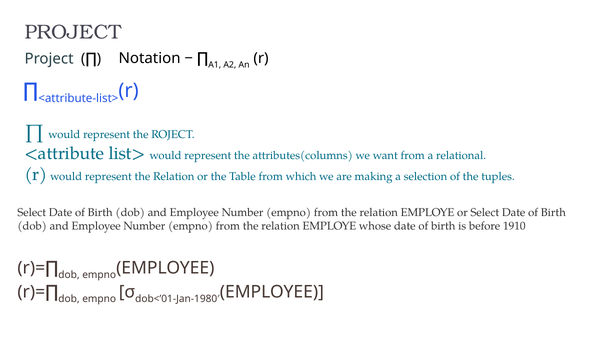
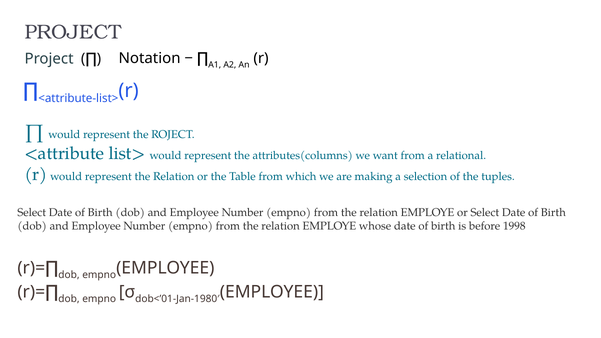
1910: 1910 -> 1998 (514, 226)
